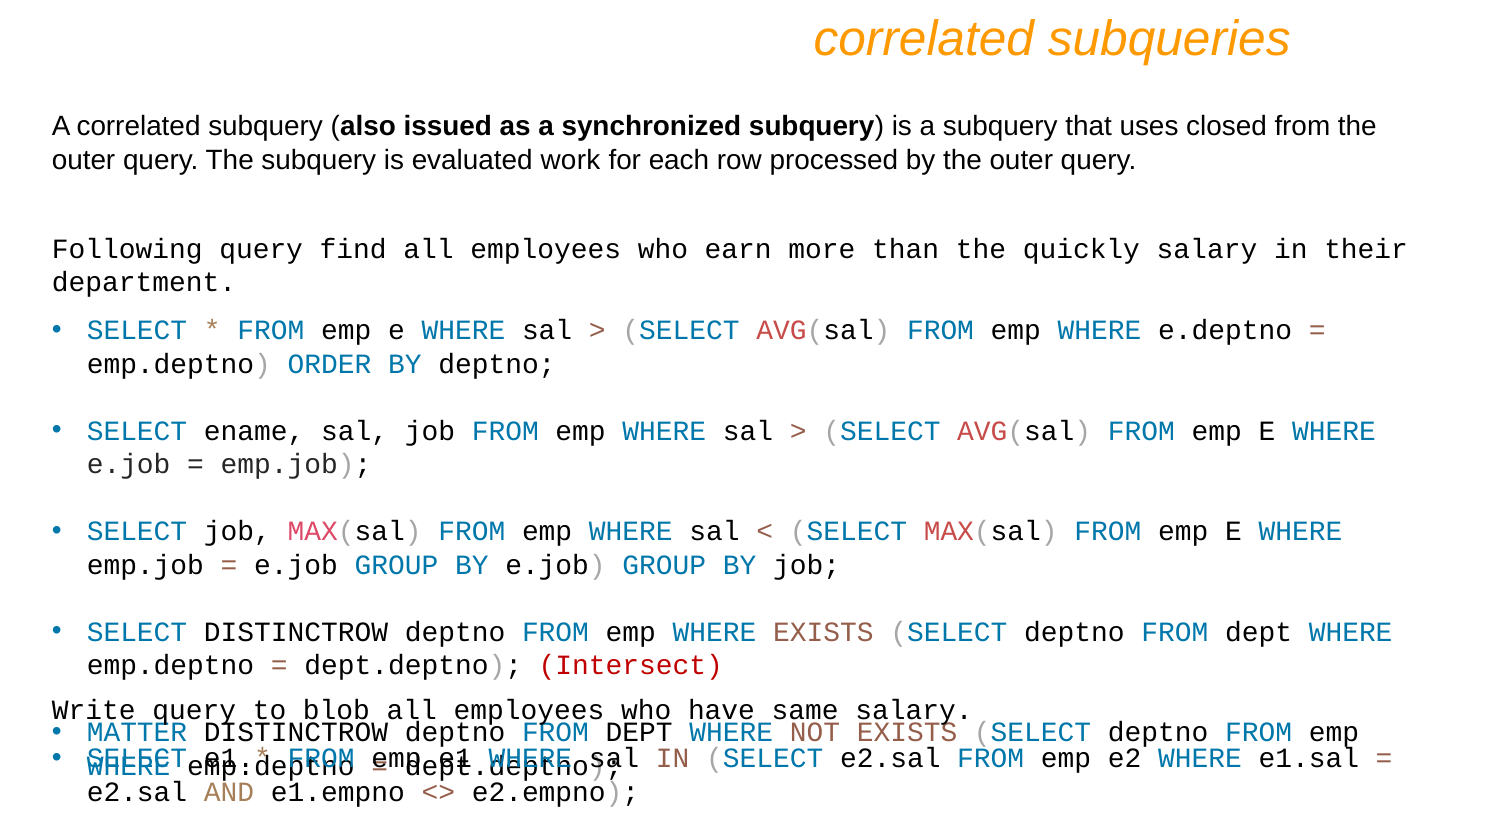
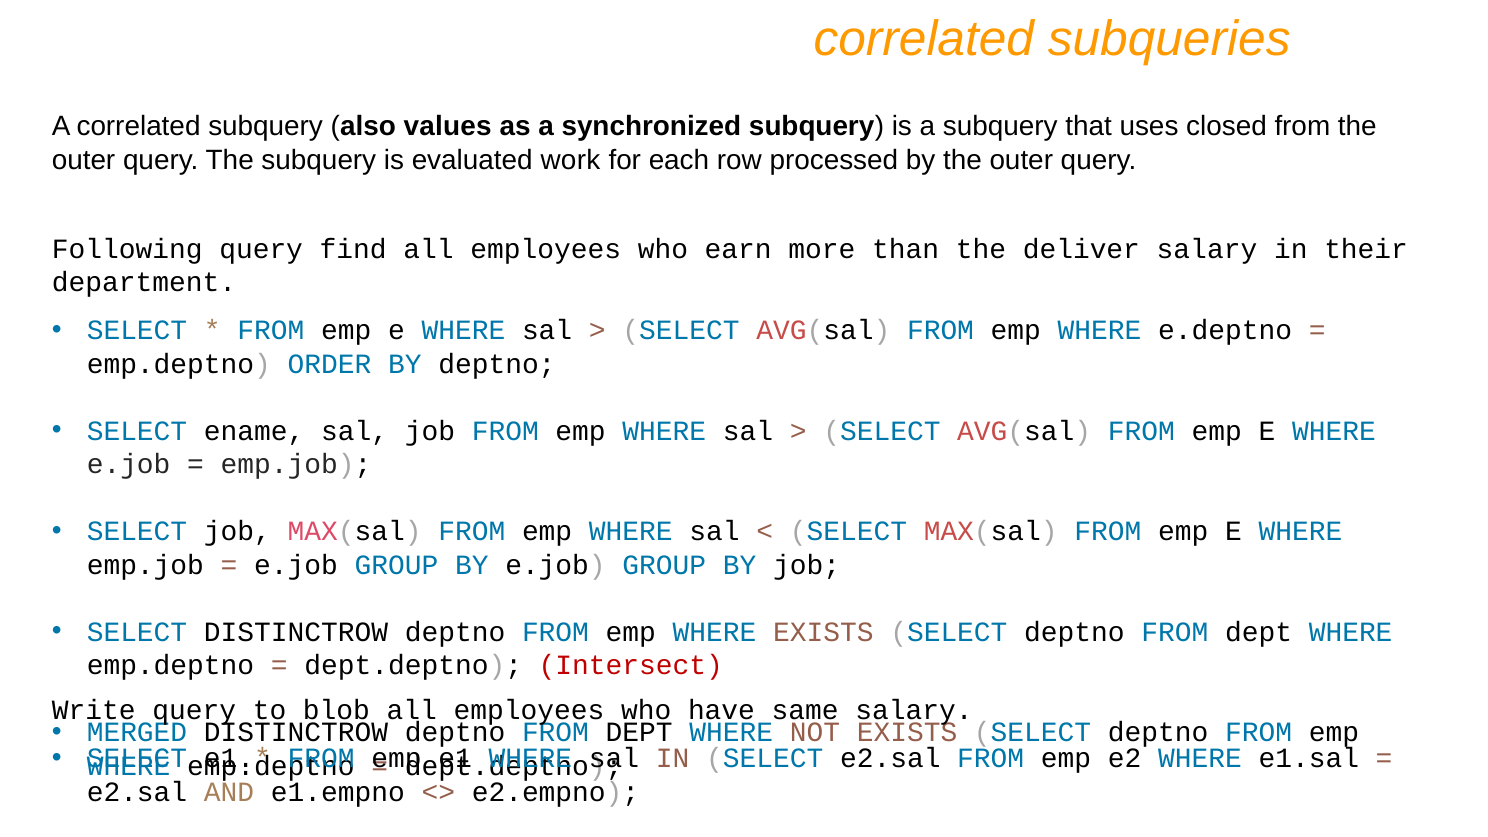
issued: issued -> values (448, 126)
quickly: quickly -> deliver (1081, 249)
MATTER: MATTER -> MERGED (137, 732)
